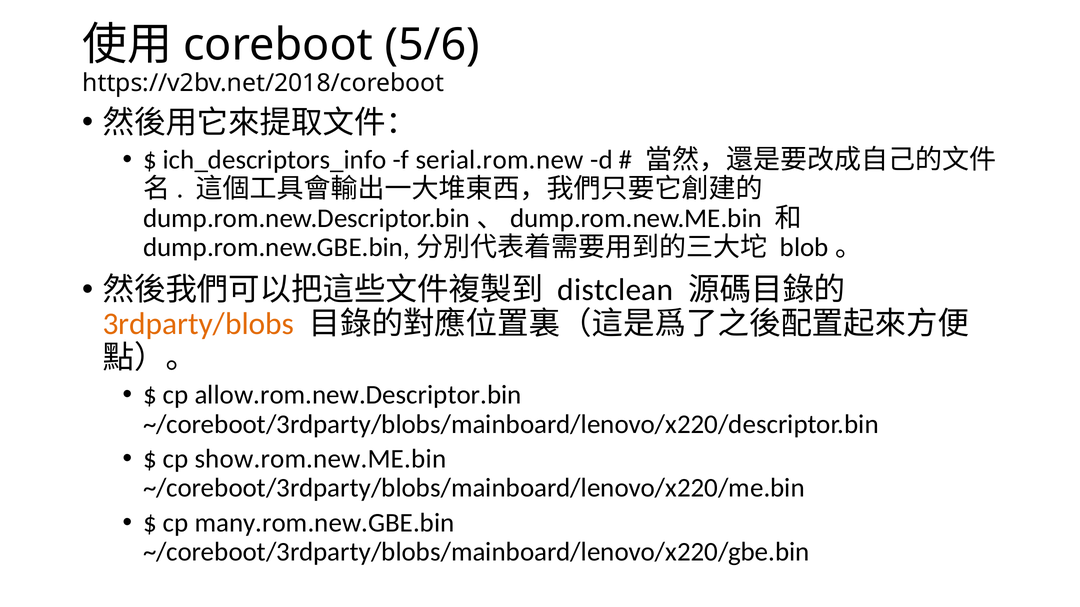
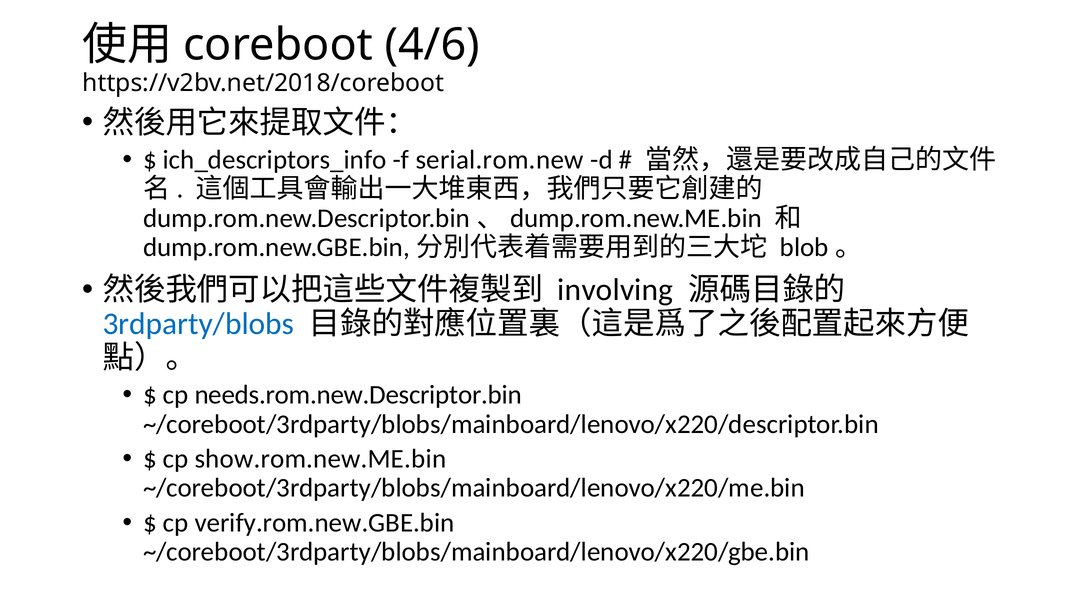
5/6: 5/6 -> 4/6 (432, 45)
distclean: distclean -> involving (615, 290)
3rdparty/blobs colour: orange -> blue (198, 324)
allow.rom.new.Descriptor.bin: allow.rom.new.Descriptor.bin -> needs.rom.new.Descriptor.bin (358, 395)
many.rom.new.GBE.bin: many.rom.new.GBE.bin -> verify.rom.new.GBE.bin (325, 523)
